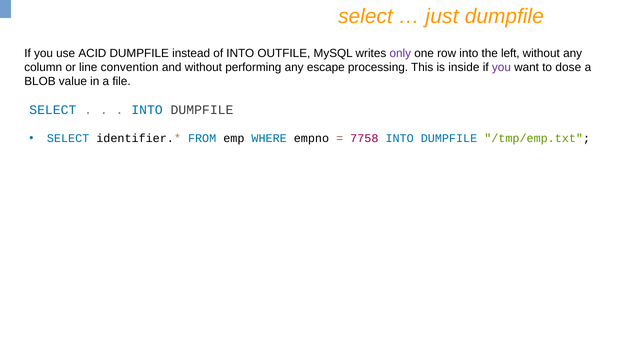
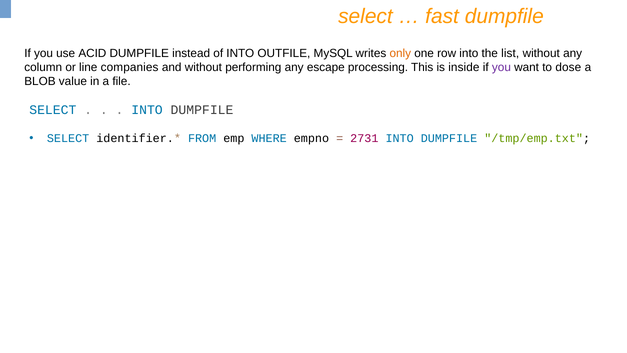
just: just -> fast (442, 16)
only colour: purple -> orange (400, 53)
left: left -> list (510, 53)
convention: convention -> companies (130, 67)
7758: 7758 -> 2731 (364, 138)
